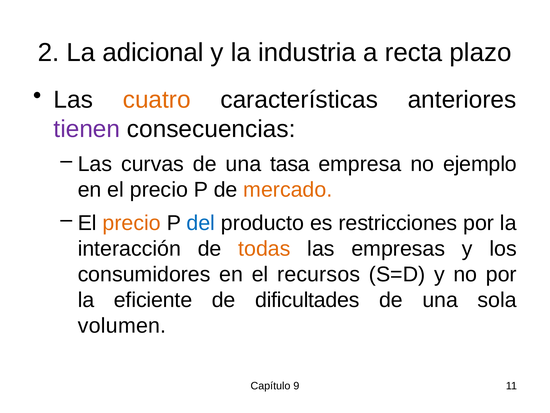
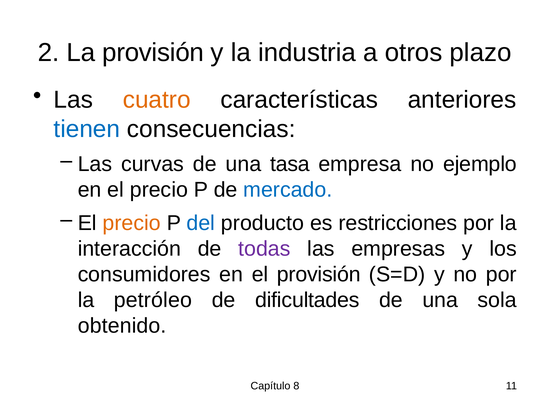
La adicional: adicional -> provisión (153, 53)
recta: recta -> otros (414, 53)
tienen colour: purple -> blue (87, 129)
mercado colour: orange -> blue (288, 190)
todas colour: orange -> purple (264, 248)
el recursos: recursos -> provisión (319, 274)
eficiente: eficiente -> petróleo (153, 300)
volumen: volumen -> obtenido (122, 325)
9: 9 -> 8 (296, 386)
